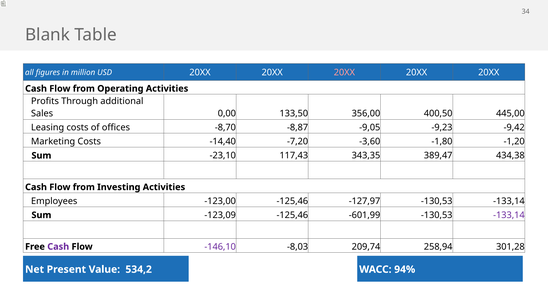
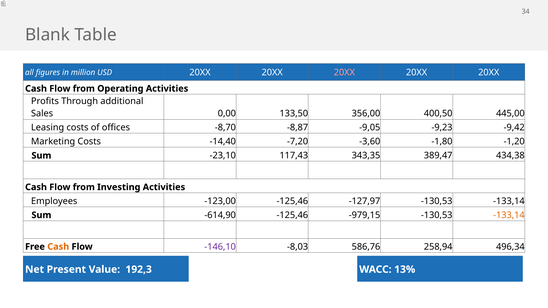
-123,09: -123,09 -> -614,90 (220, 215)
-601,99: -601,99 -> -979,15 (365, 215)
-133,14 colour: purple -> orange (509, 215)
Cash colour: purple -> orange (58, 247)
209,74: 209,74 -> 586,76 (366, 247)
301,28: 301,28 -> 496,34 (510, 247)
534,2: 534,2 -> 192,3 (139, 270)
94%: 94% -> 13% (405, 270)
